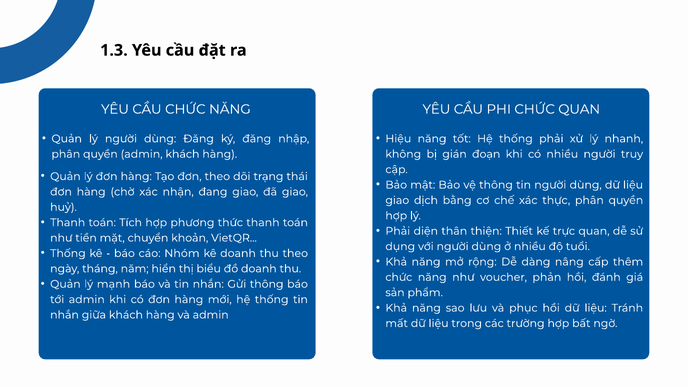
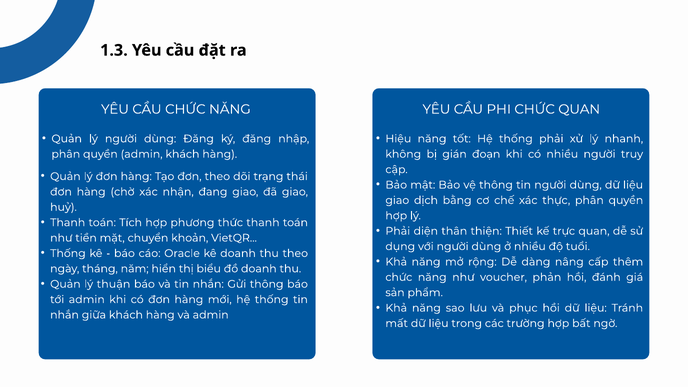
Nhóm: Nhóm -> Oracle (182, 253)
mạnh: mạnh -> thuận (114, 284)
